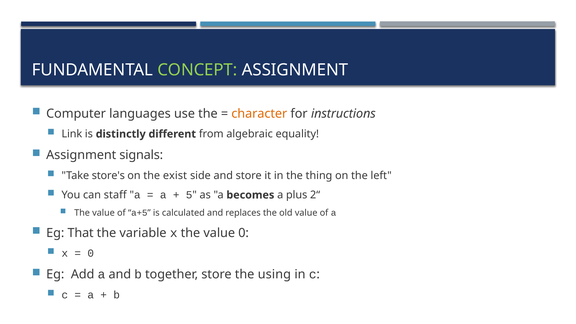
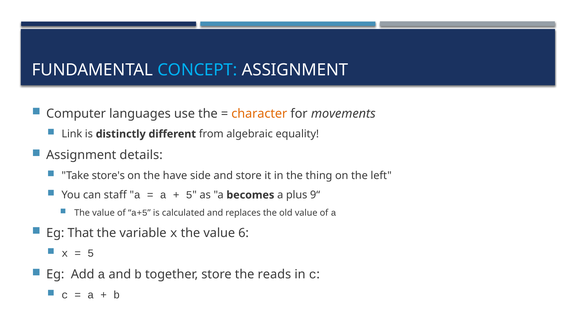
CONCEPT colour: light green -> light blue (197, 70)
instructions: instructions -> movements (343, 114)
signals: signals -> details (141, 155)
exist: exist -> have (175, 176)
2“: 2“ -> 9“ (315, 195)
value 0: 0 -> 6 (244, 233)
0: 0 -> 5 (91, 253)
using: using -> reads (274, 274)
